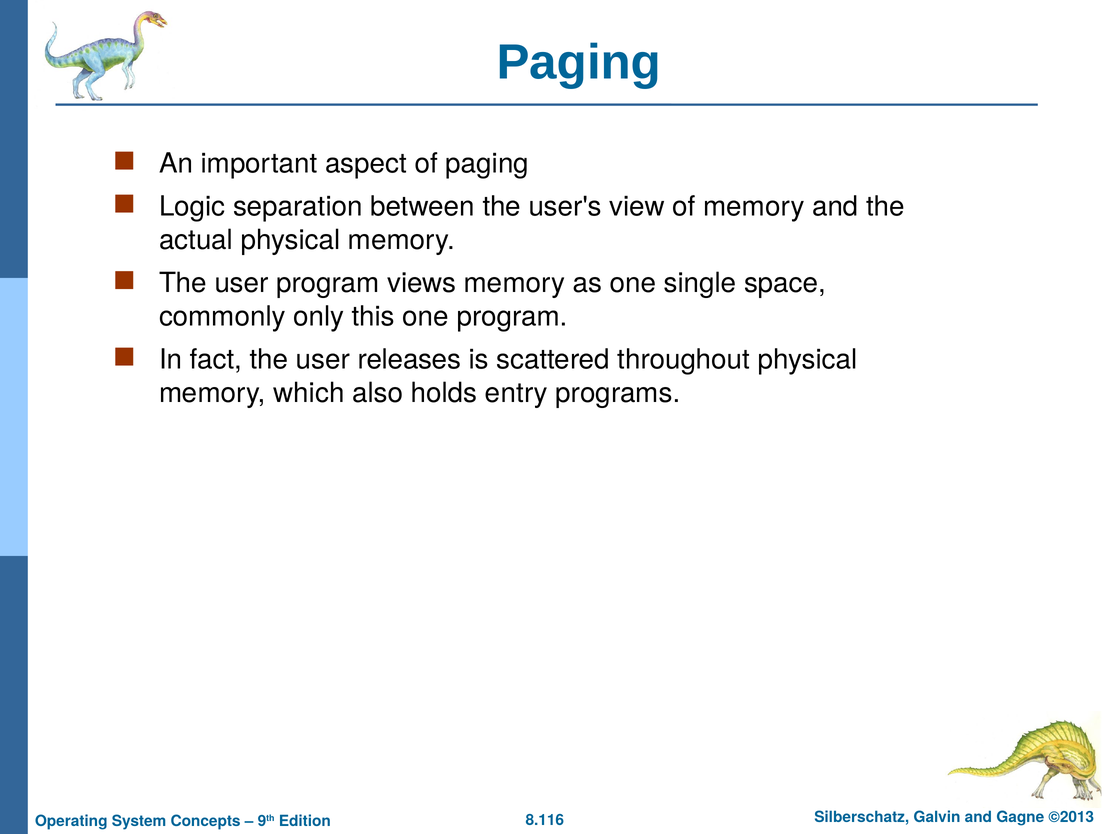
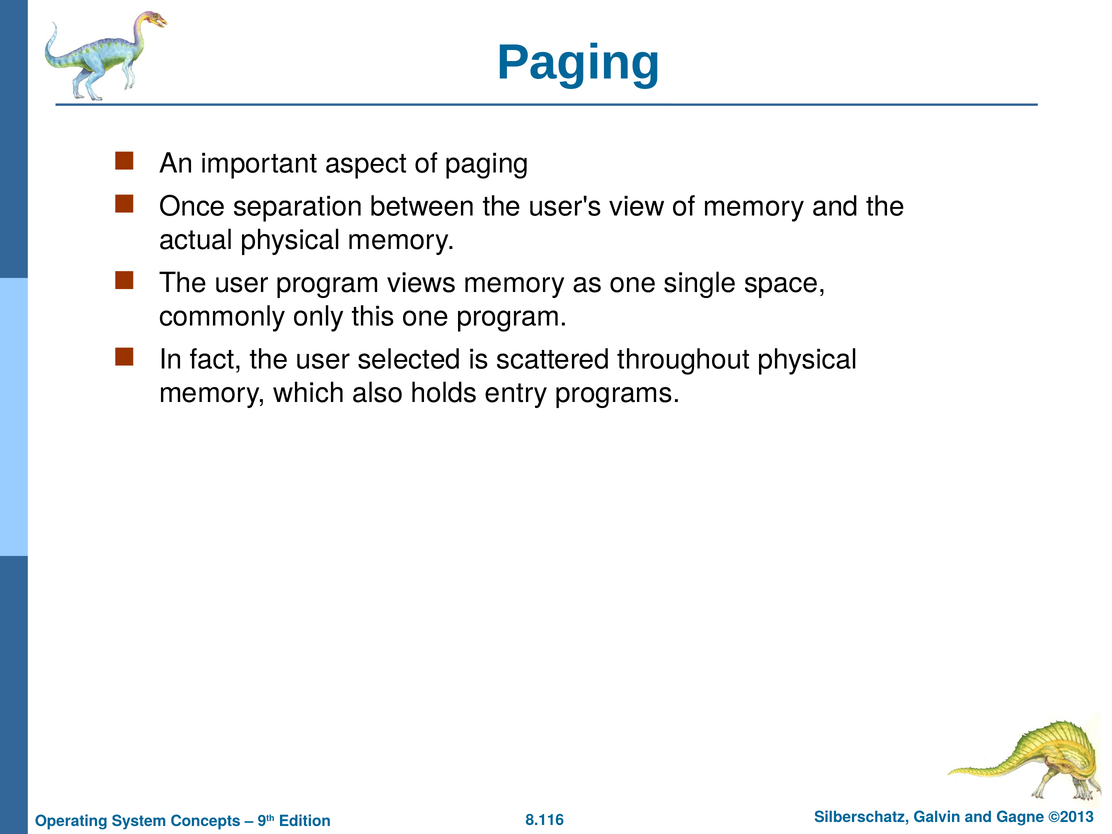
Logic: Logic -> Once (192, 207)
releases: releases -> selected (409, 360)
